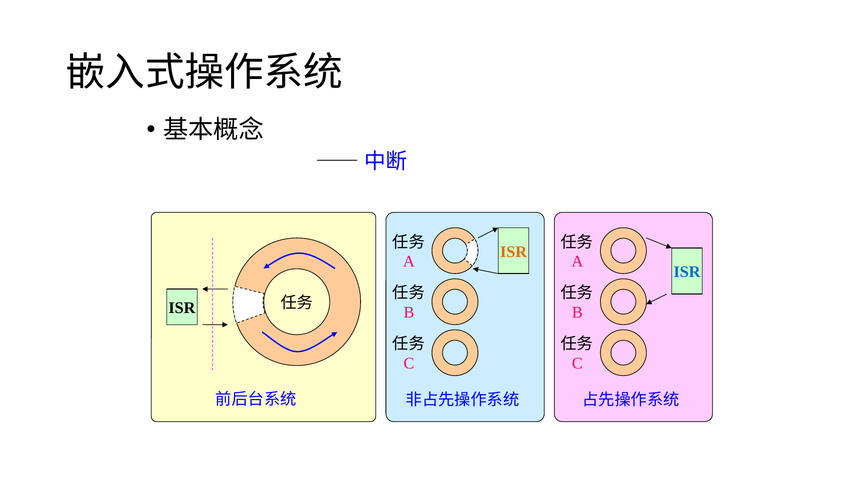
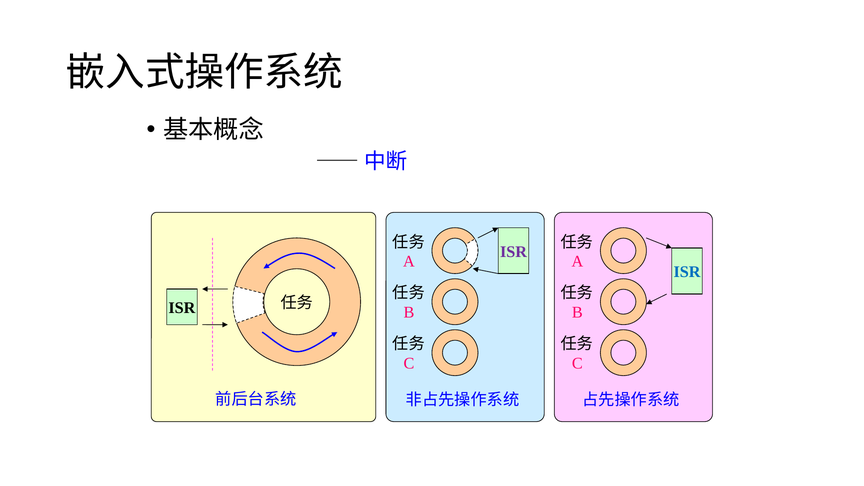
ISR colour: orange -> purple (514, 252)
